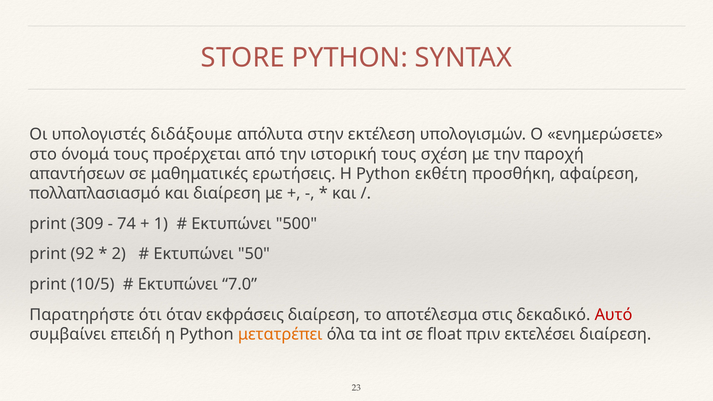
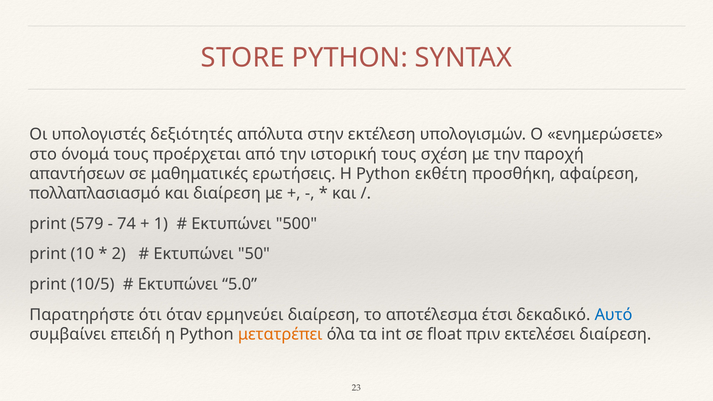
διδάξουμε: διδάξουμε -> δεξιότητές (191, 135)
309: 309 -> 579 (87, 224)
92: 92 -> 10 (82, 254)
7.0: 7.0 -> 5.0 (240, 285)
εκφράσεις: εκφράσεις -> ερμηνεύει (245, 315)
στις: στις -> έτσι (497, 315)
Αυτό colour: red -> blue (614, 315)
